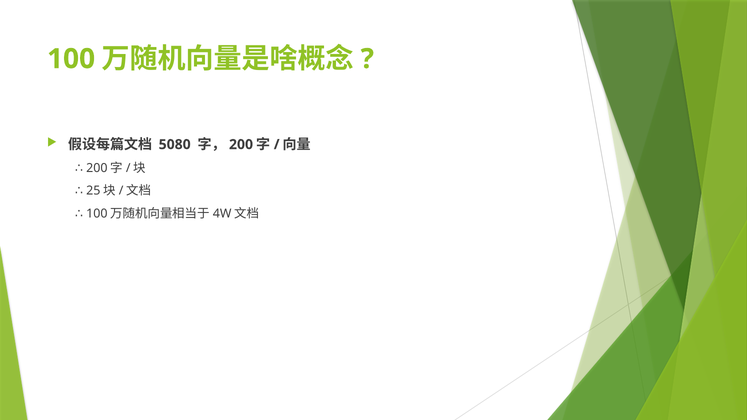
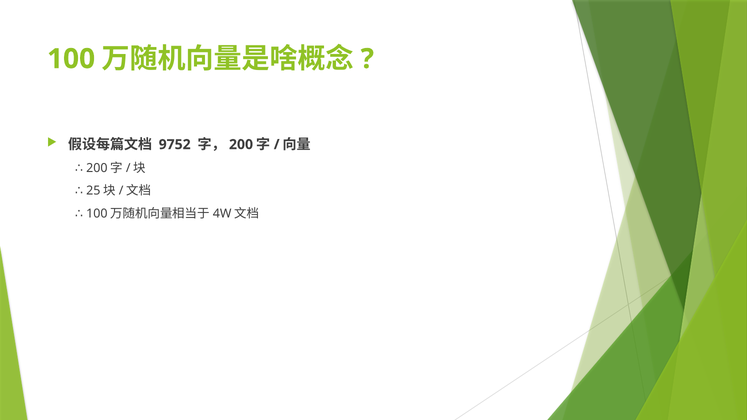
5080: 5080 -> 9752 (175, 145)
